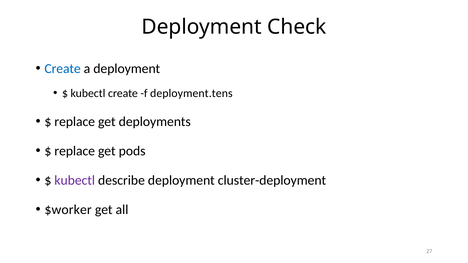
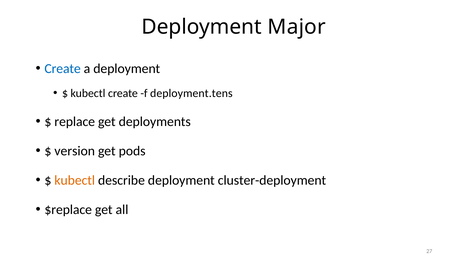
Check: Check -> Major (297, 27)
replace: replace -> version (75, 151)
kubectl colour: purple -> orange (75, 181)
$worker: $worker -> $replace (68, 210)
